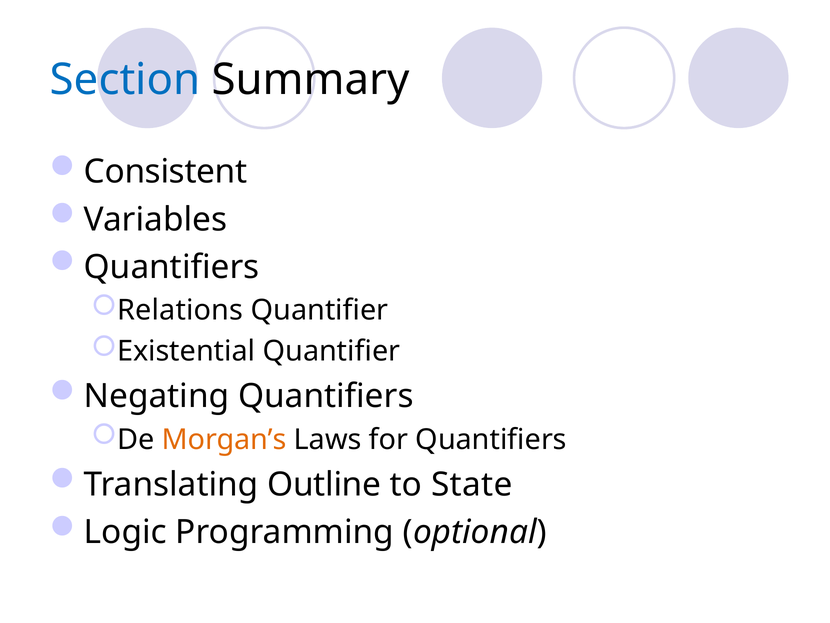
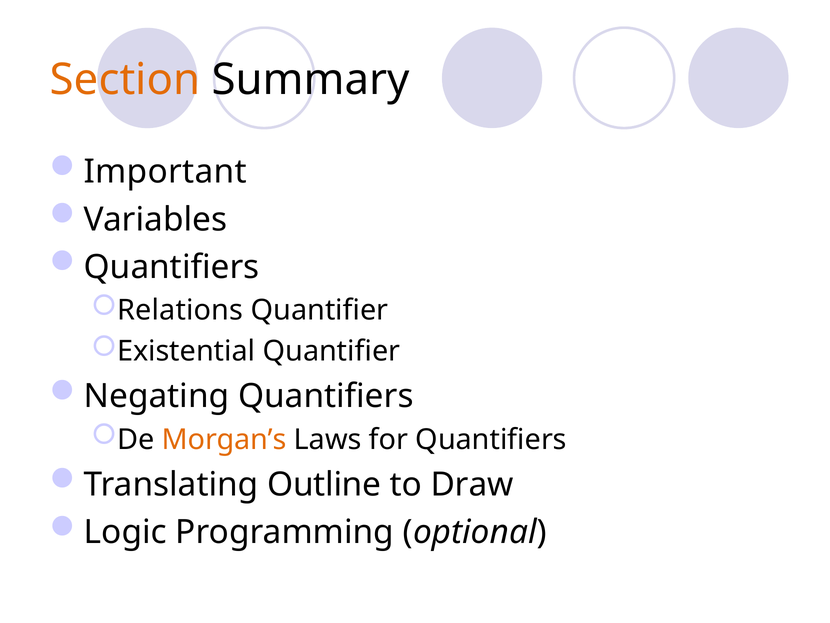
Section colour: blue -> orange (125, 80)
Consistent: Consistent -> Important (165, 172)
State: State -> Draw (472, 484)
